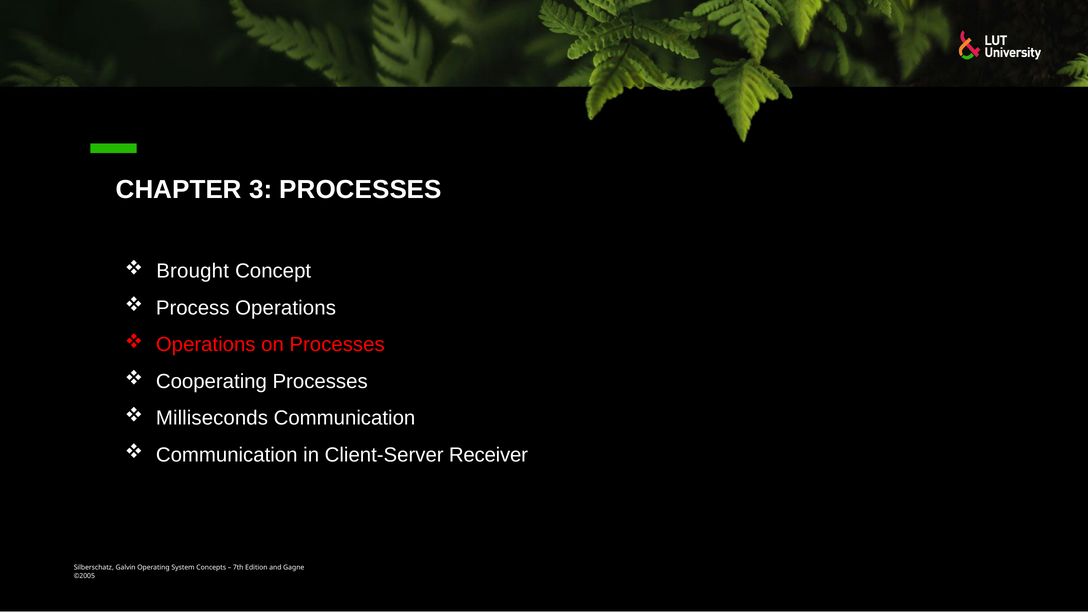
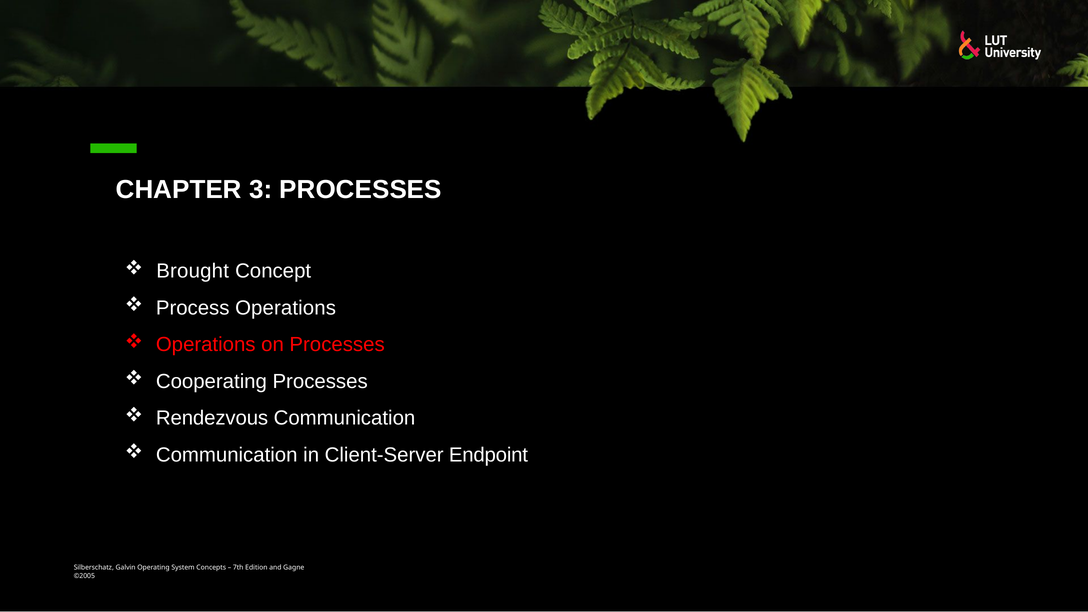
Milliseconds: Milliseconds -> Rendezvous (212, 418)
Receiver: Receiver -> Endpoint (488, 455)
